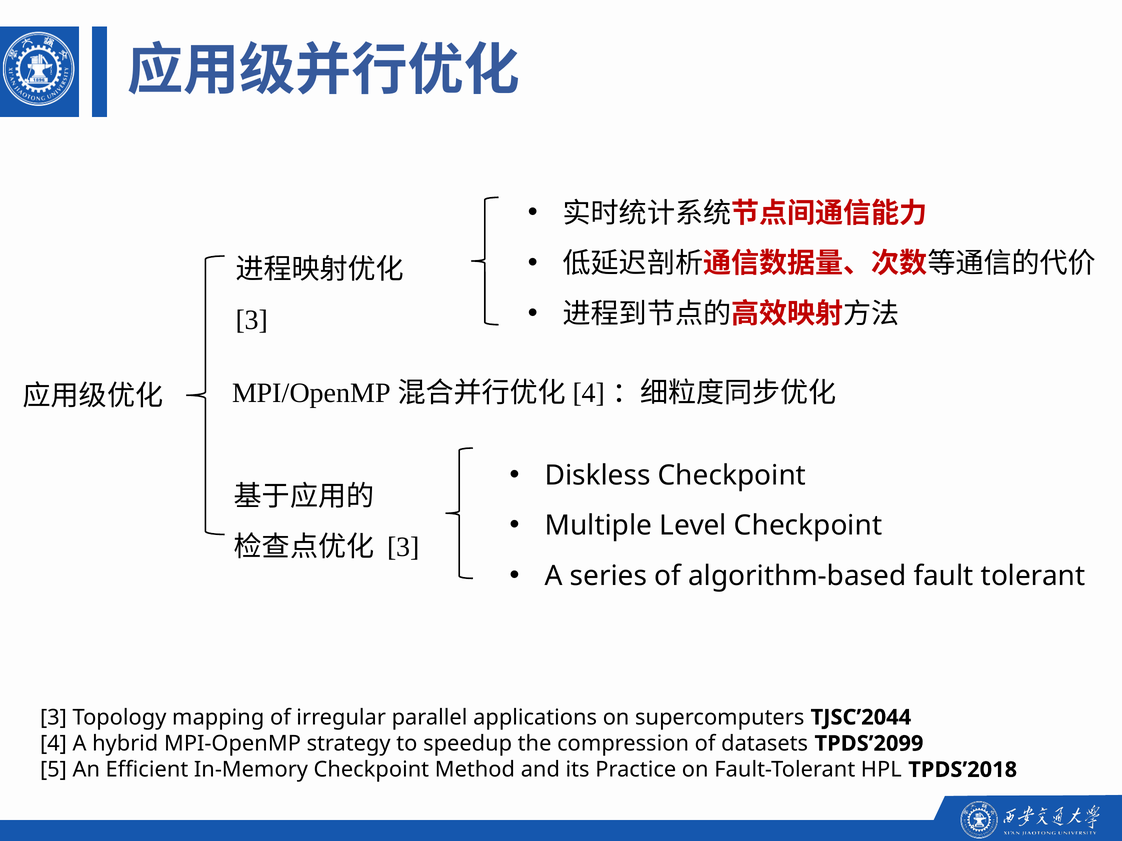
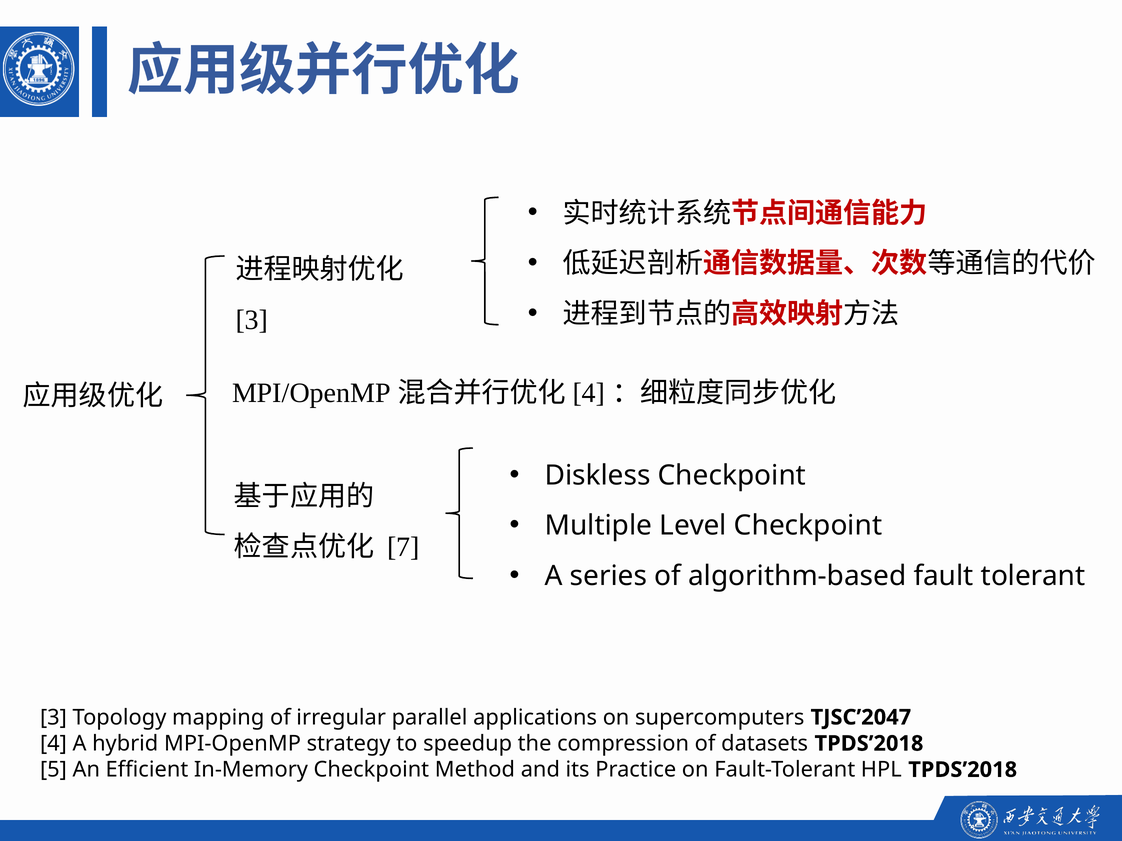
3: 3 -> 7 (403, 547)
TJSC’2044: TJSC’2044 -> TJSC’2047 (861, 718)
datasets TPDS’2099: TPDS’2099 -> TPDS’2018 (869, 744)
